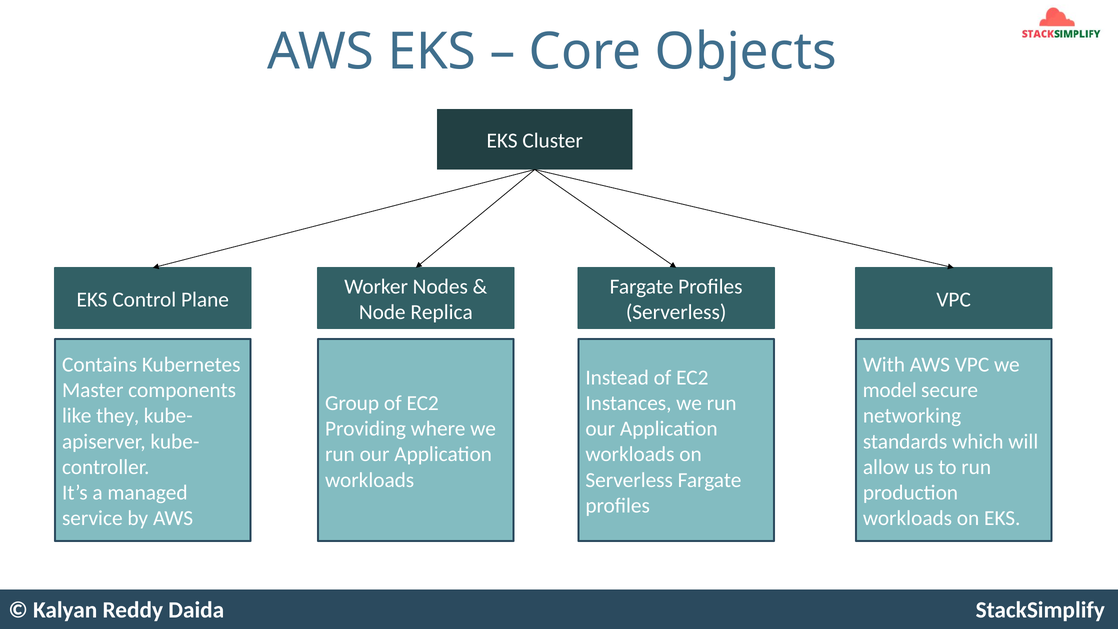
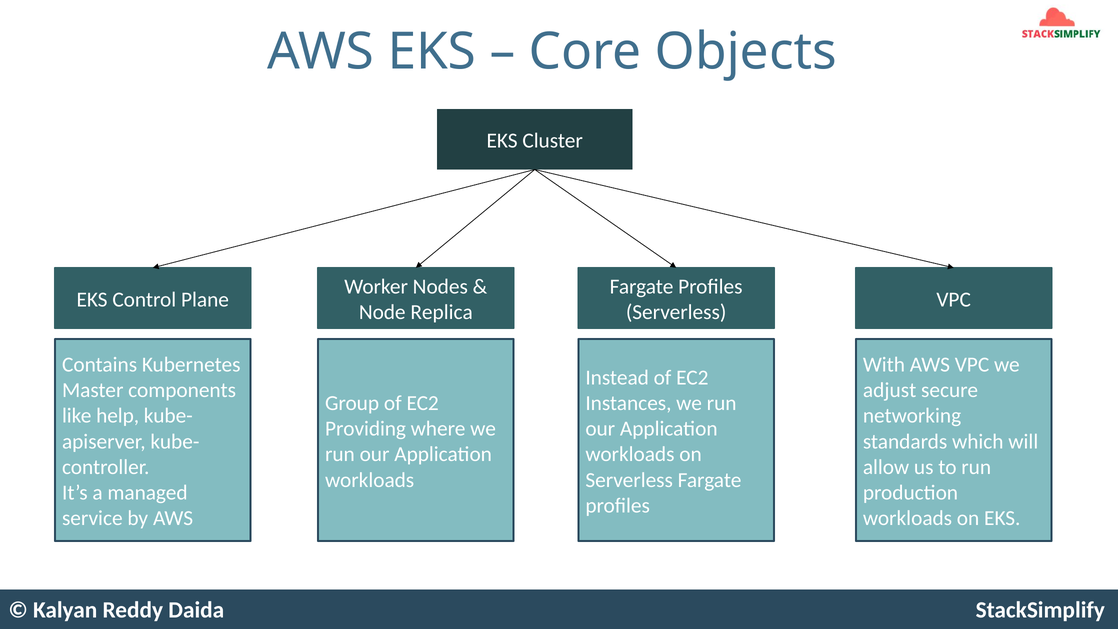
model: model -> adjust (890, 390)
they: they -> help (118, 416)
